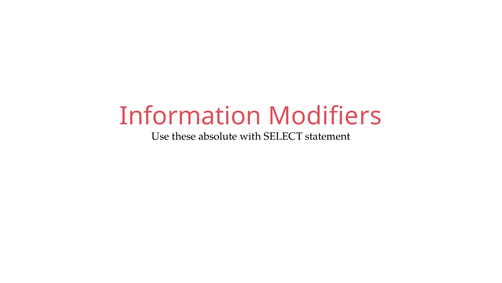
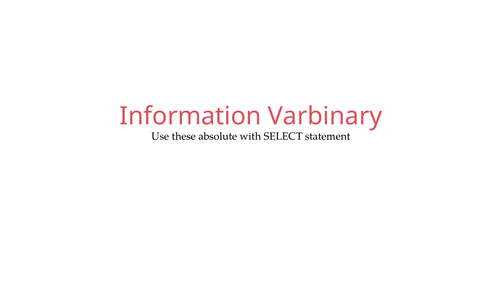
Modifiers: Modifiers -> Varbinary (325, 116)
